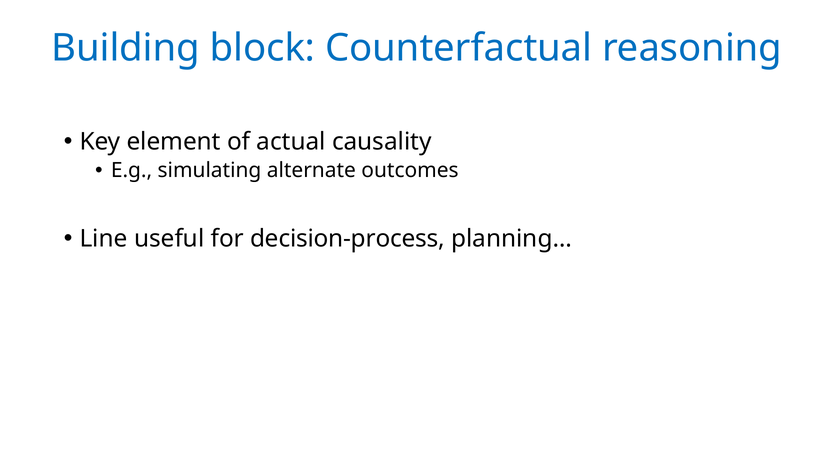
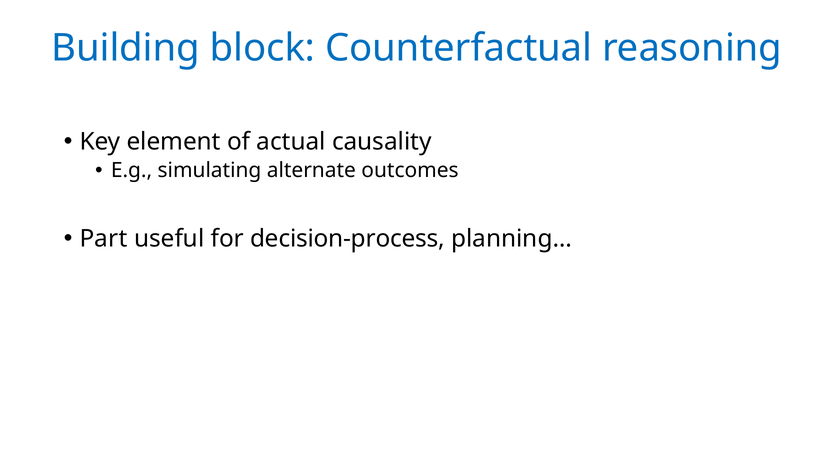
Line: Line -> Part (104, 239)
